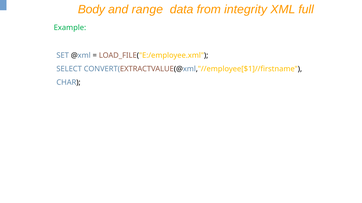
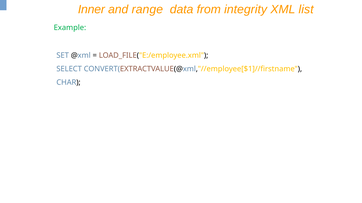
Body: Body -> Inner (91, 9)
full: full -> list (306, 9)
